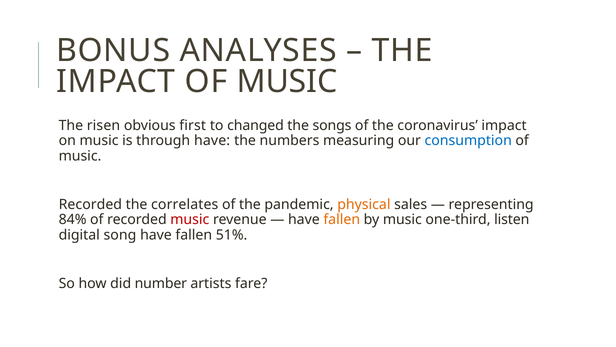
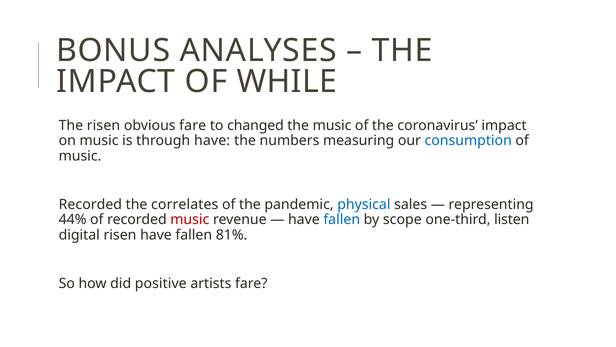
IMPACT OF MUSIC: MUSIC -> WHILE (287, 82)
obvious first: first -> fare (193, 125)
the songs: songs -> music (332, 125)
physical colour: orange -> blue (364, 204)
84%: 84% -> 44% (73, 220)
fallen colour: orange -> blue (342, 220)
by music: music -> scope (402, 220)
digital song: song -> risen (120, 235)
51%: 51% -> 81% (232, 235)
number: number -> positive (161, 283)
